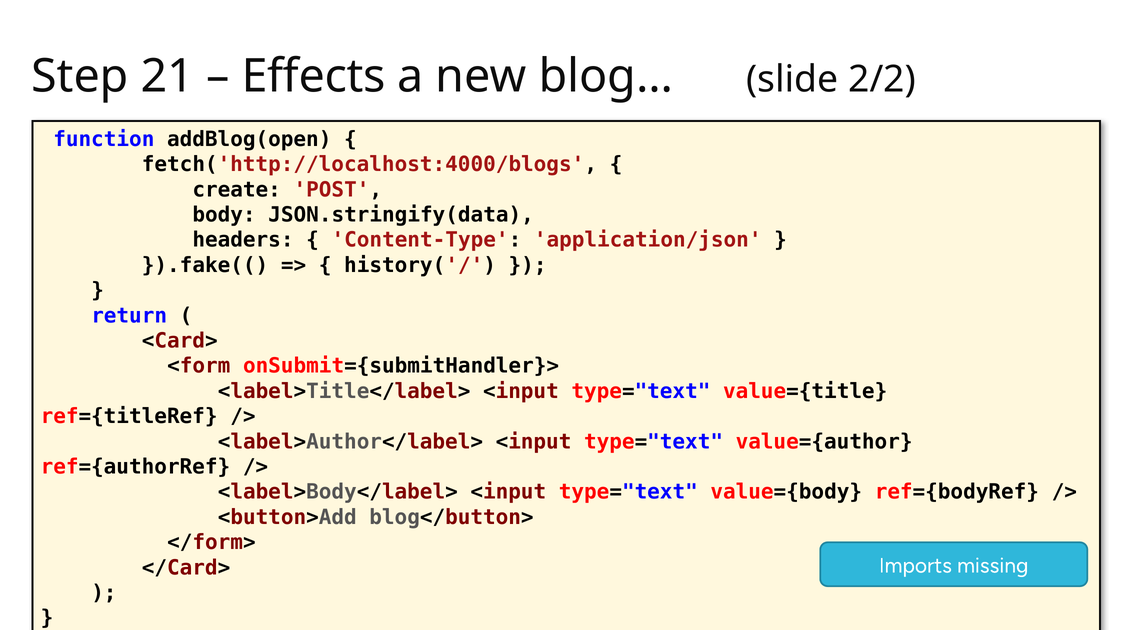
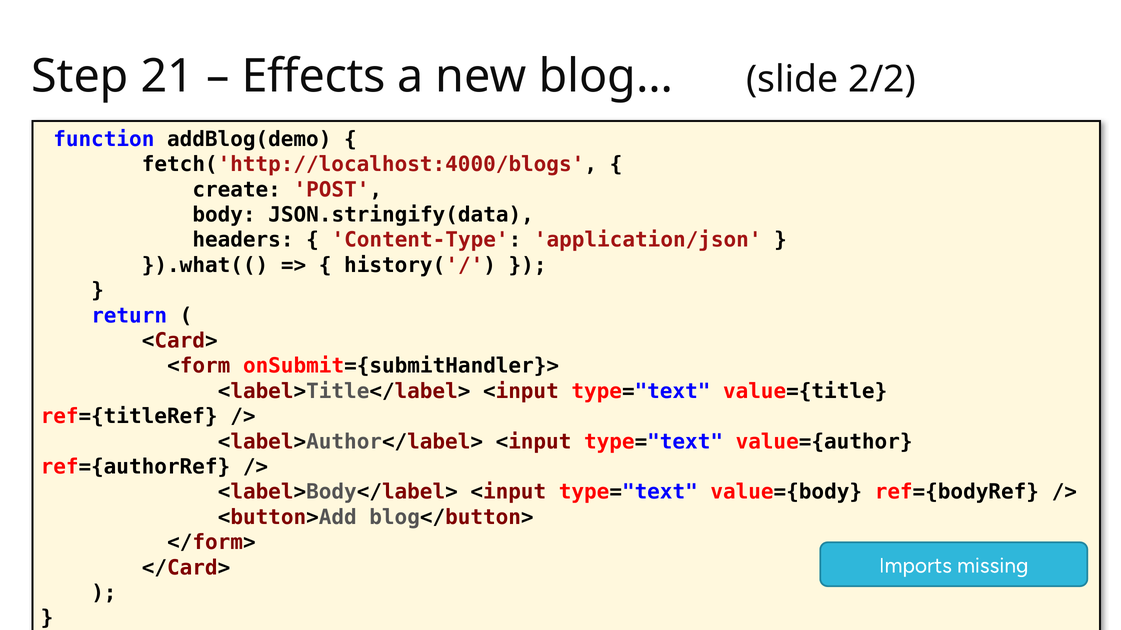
addBlog(open: addBlog(open -> addBlog(demo (249, 139)
}).fake((: }).fake(( -> }).what(( (205, 265)
